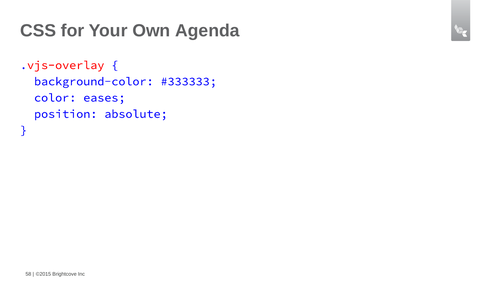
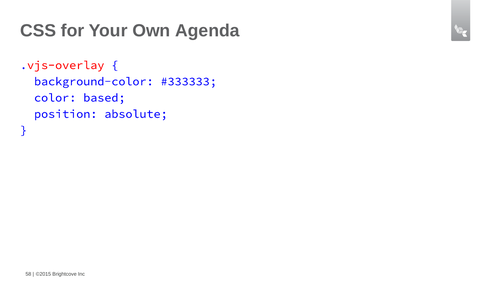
eases: eases -> based (104, 98)
